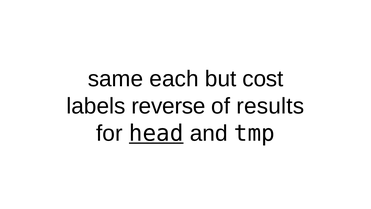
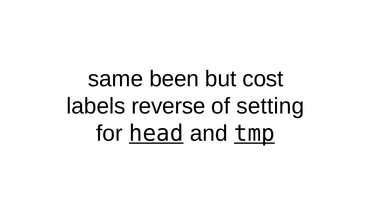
each: each -> been (174, 79)
results: results -> setting (270, 106)
tmp underline: none -> present (254, 133)
